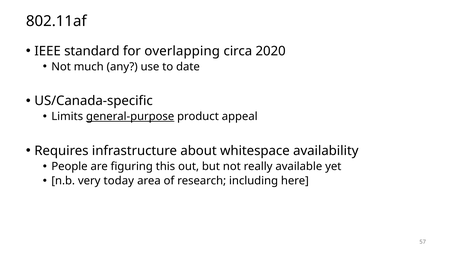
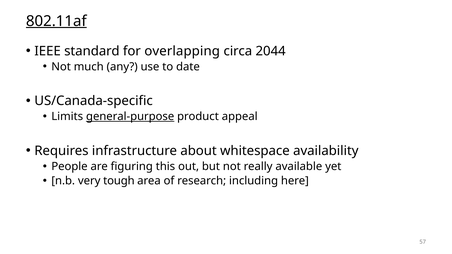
802.11af underline: none -> present (56, 21)
2020: 2020 -> 2044 (271, 51)
today: today -> tough (119, 181)
